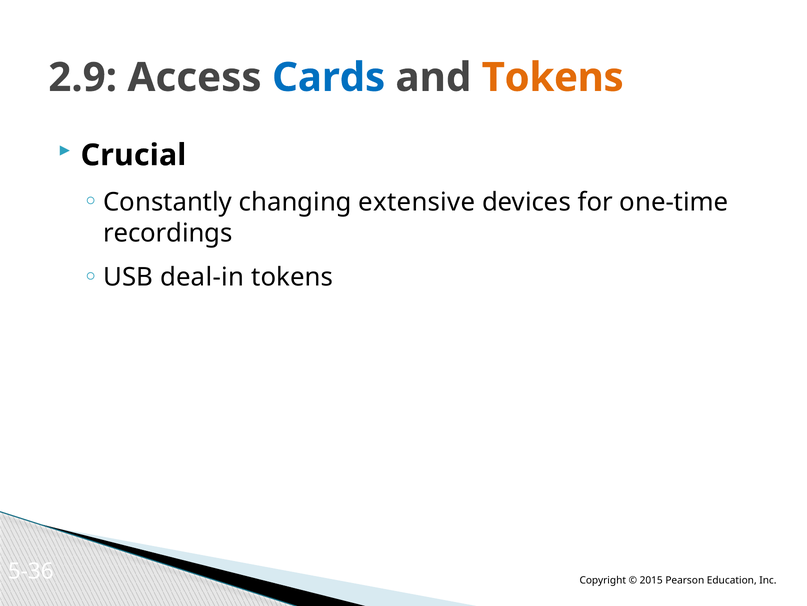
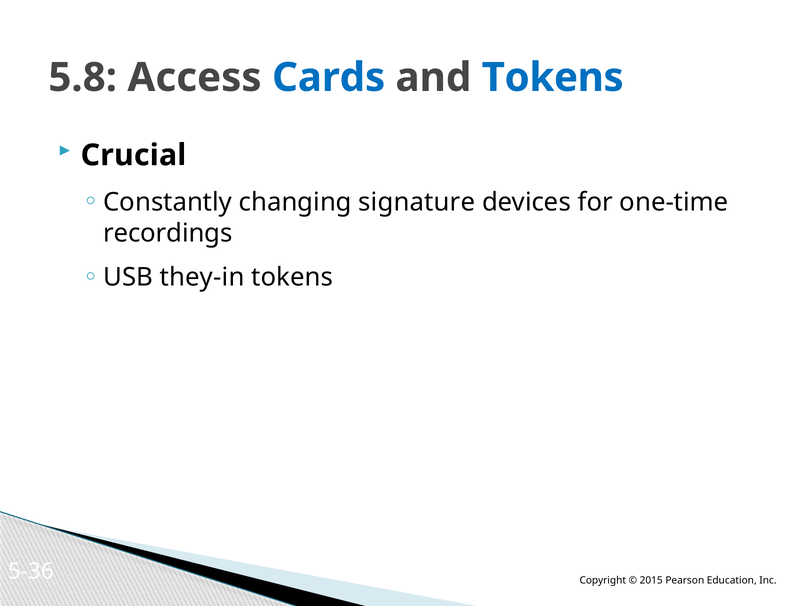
2.9: 2.9 -> 5.8 (83, 77)
Tokens colour: orange -> blue (553, 77)
extensive: extensive -> signature (417, 202)
deal-in: deal-in -> they-in (202, 277)
